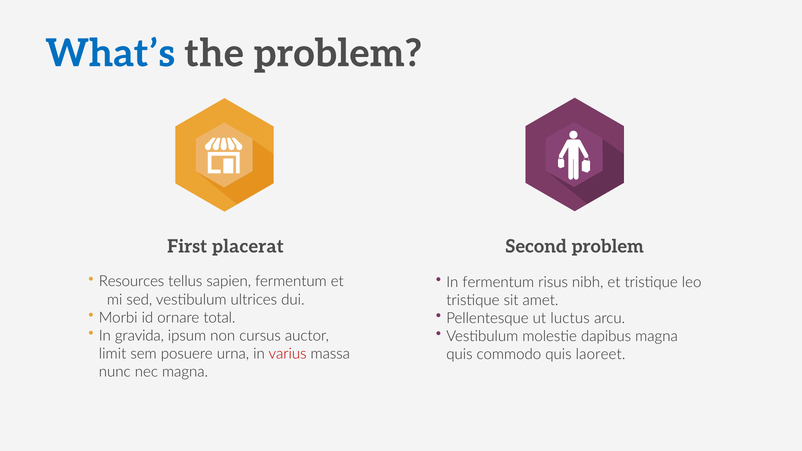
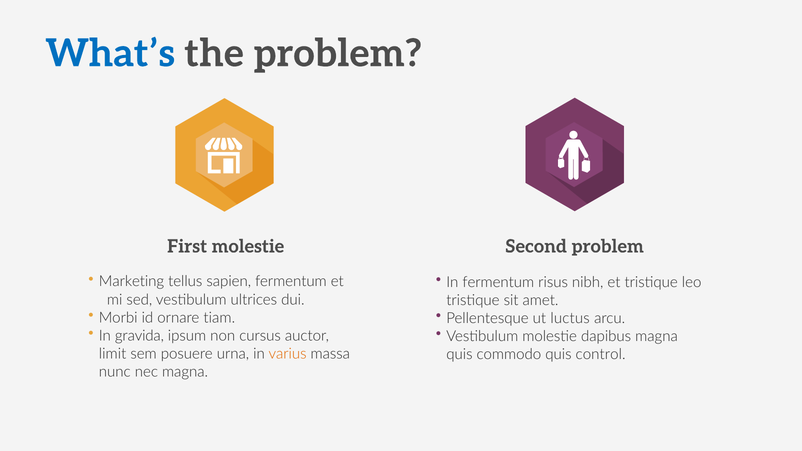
First placerat: placerat -> molestie (248, 246)
Resources: Resources -> Marketing (131, 282)
total: total -> tiam (219, 318)
varius colour: red -> orange (288, 354)
laoreet: laoreet -> control (601, 355)
